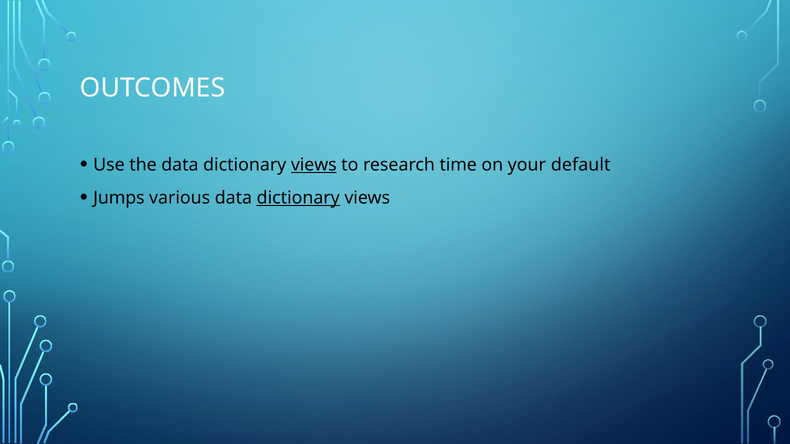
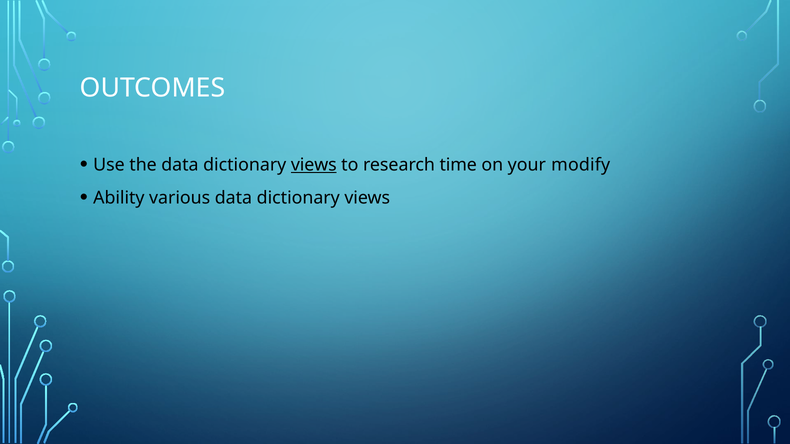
default: default -> modify (581, 165)
Jumps: Jumps -> Ability (119, 198)
dictionary underline: present -> none (298, 198)
